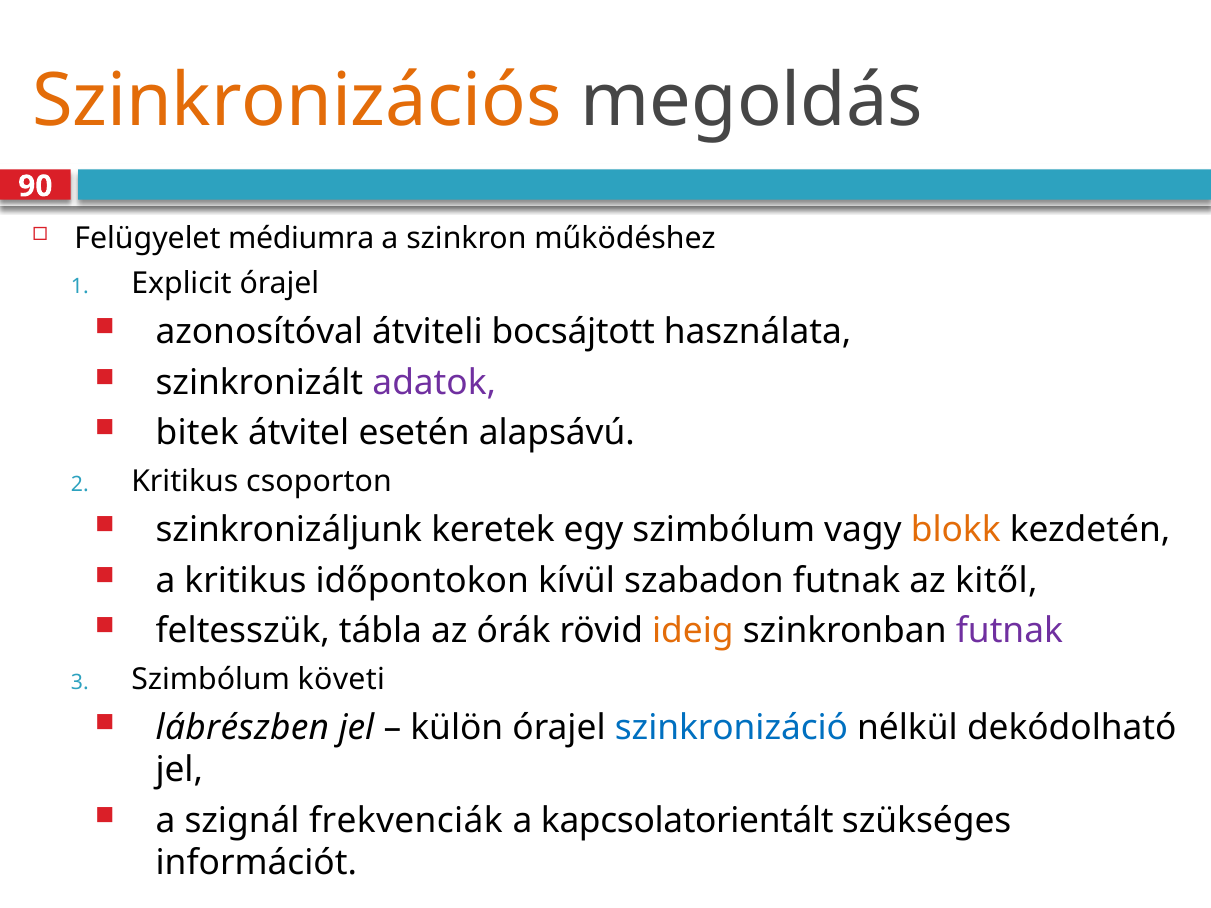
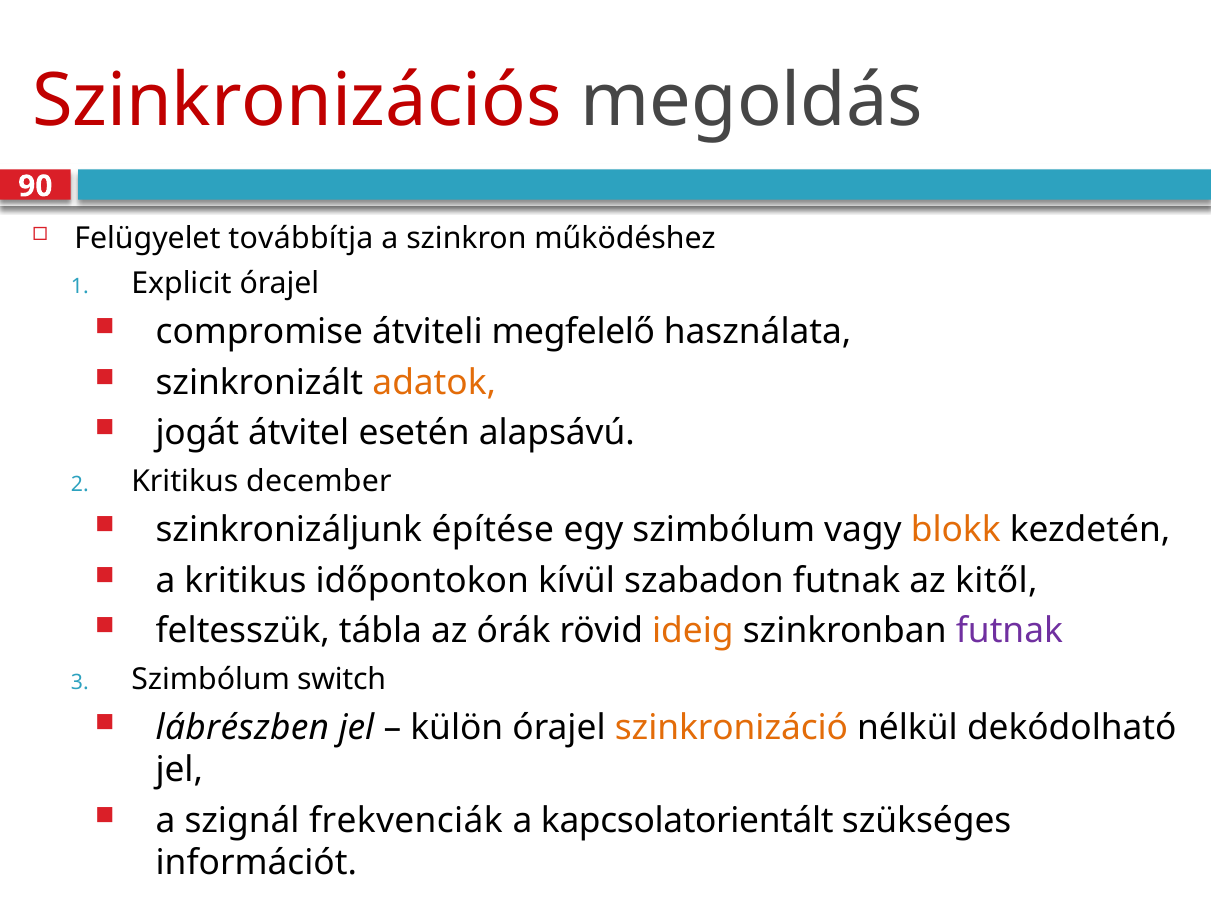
Szinkronizációs colour: orange -> red (297, 101)
médiumra: médiumra -> továbbítja (301, 238)
azonosítóval: azonosítóval -> compromise (259, 332)
bocsájtott: bocsájtott -> megfelelő (573, 332)
adatok colour: purple -> orange (434, 383)
bitek: bitek -> jogát (197, 433)
csoporton: csoporton -> december (319, 482)
keretek: keretek -> építése (493, 530)
követi: követi -> switch (342, 680)
szinkronizáció colour: blue -> orange (731, 728)
